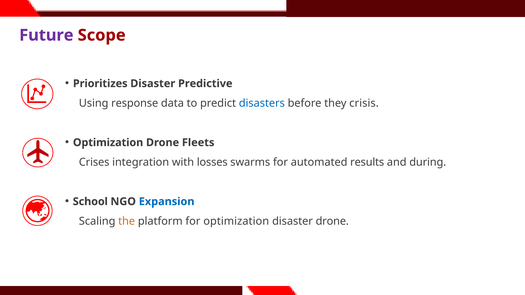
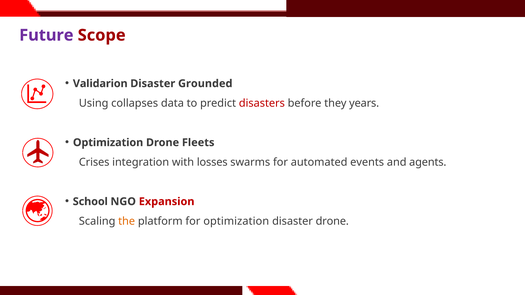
Prioritizes: Prioritizes -> Validarion (100, 84)
Predictive: Predictive -> Grounded (205, 84)
response: response -> collapses (135, 103)
disasters colour: blue -> red (262, 103)
crisis: crisis -> years (364, 103)
results: results -> events (367, 162)
during: during -> agents (428, 162)
Expansion colour: blue -> red (167, 202)
